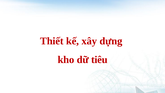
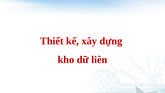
tiêu: tiêu -> liên (99, 59)
